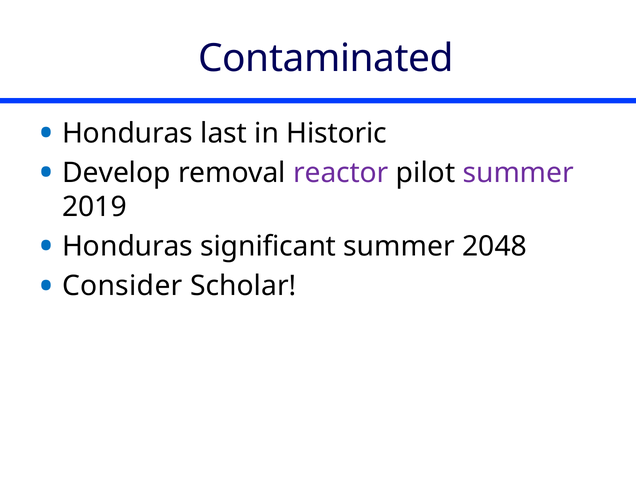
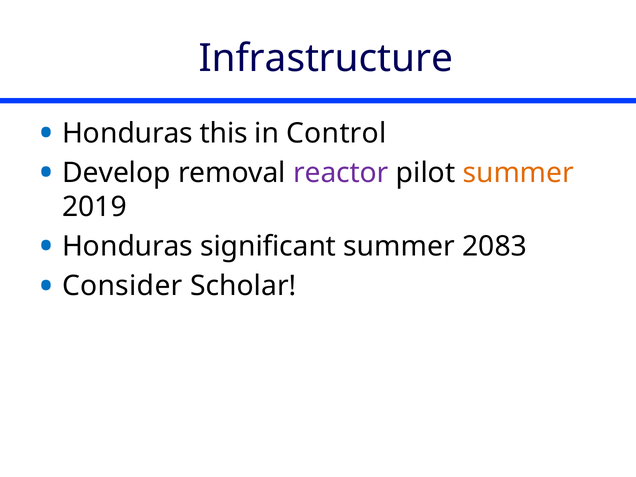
Contaminated: Contaminated -> Infrastructure (326, 58)
last: last -> this (224, 133)
Historic: Historic -> Control (336, 133)
summer colour: purple -> orange (518, 173)
2048: 2048 -> 2083 (495, 247)
